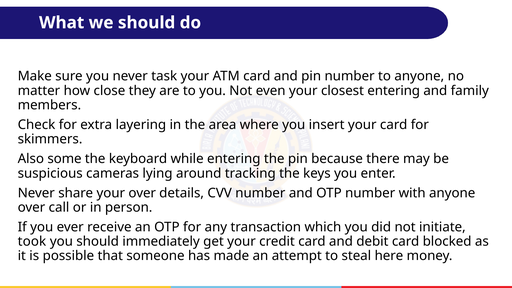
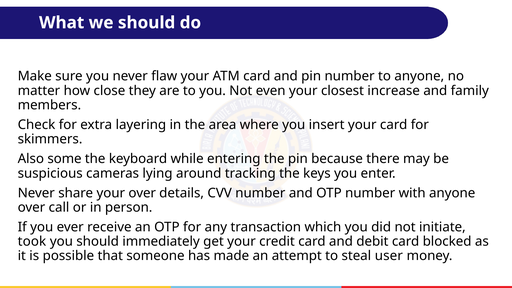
task: task -> flaw (164, 76)
closest entering: entering -> increase (394, 91)
here: here -> user (389, 256)
